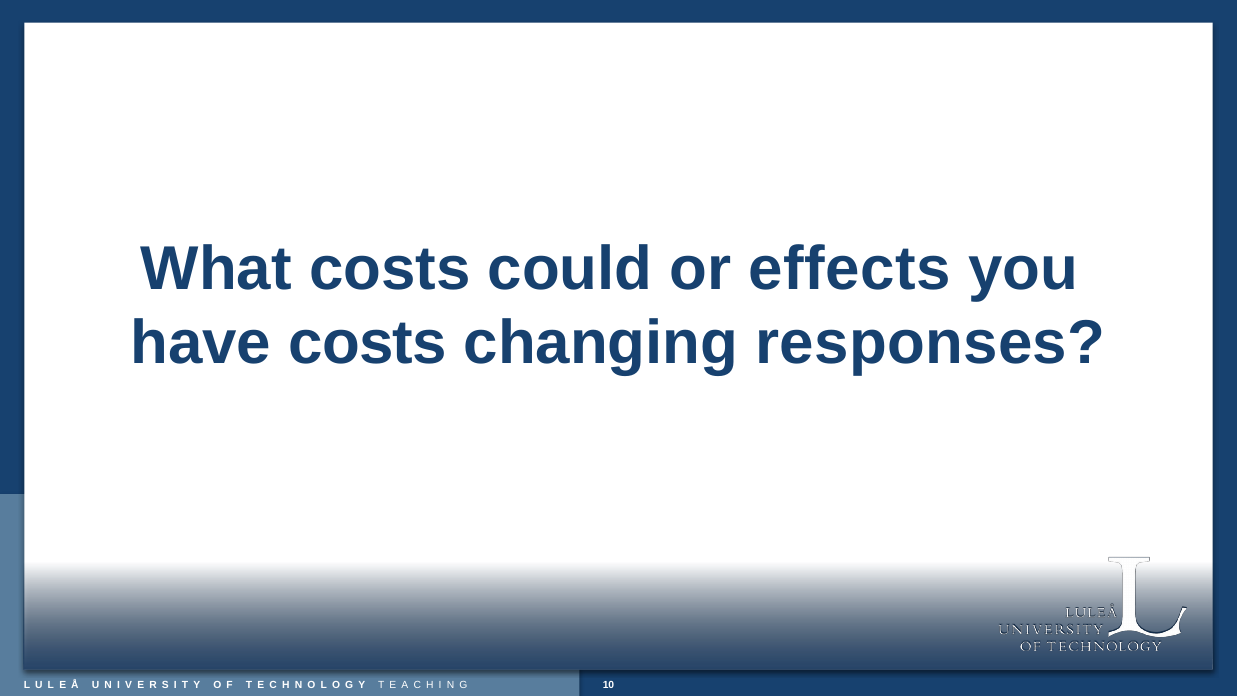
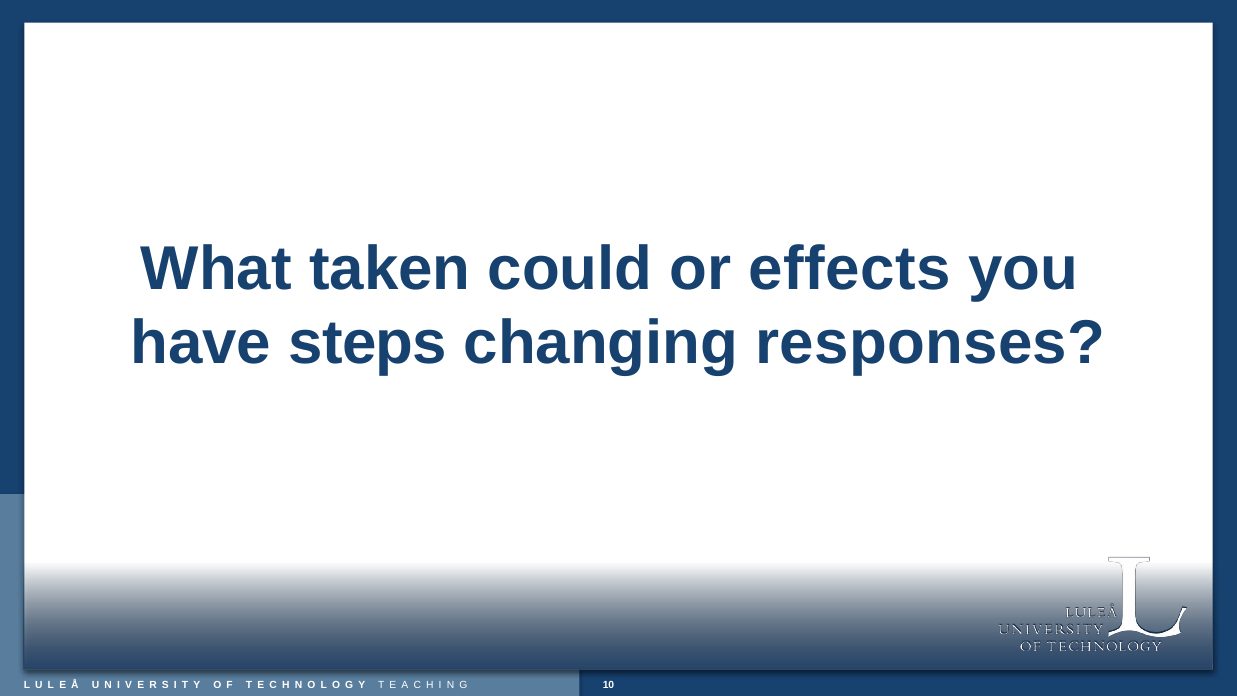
What costs: costs -> taken (390, 269)
have costs: costs -> steps (368, 343)
